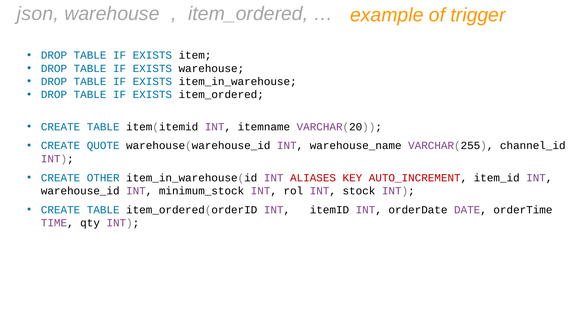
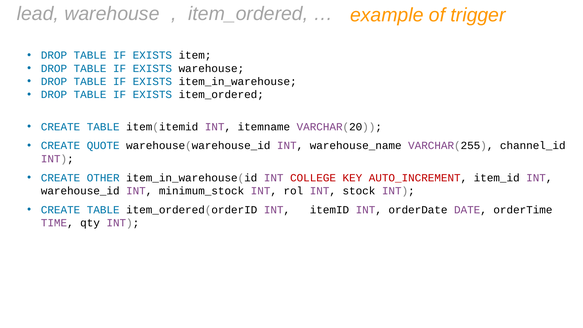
json: json -> lead (38, 14)
ALIASES: ALIASES -> COLLEGE (313, 178)
